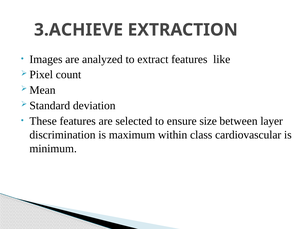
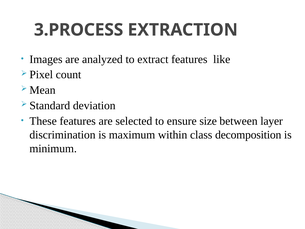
3.ACHIEVE: 3.ACHIEVE -> 3.PROCESS (79, 30)
cardiovascular: cardiovascular -> decomposition (248, 135)
